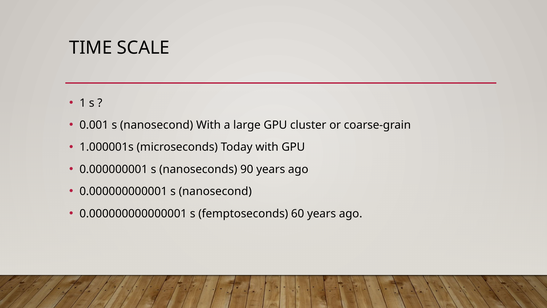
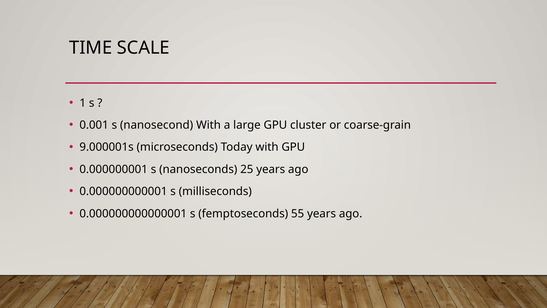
1.000001s: 1.000001s -> 9.000001s (107, 147)
90: 90 -> 25 (247, 169)
0.000000000001 s nanosecond: nanosecond -> milliseconds (215, 191)
60: 60 -> 55 (298, 213)
